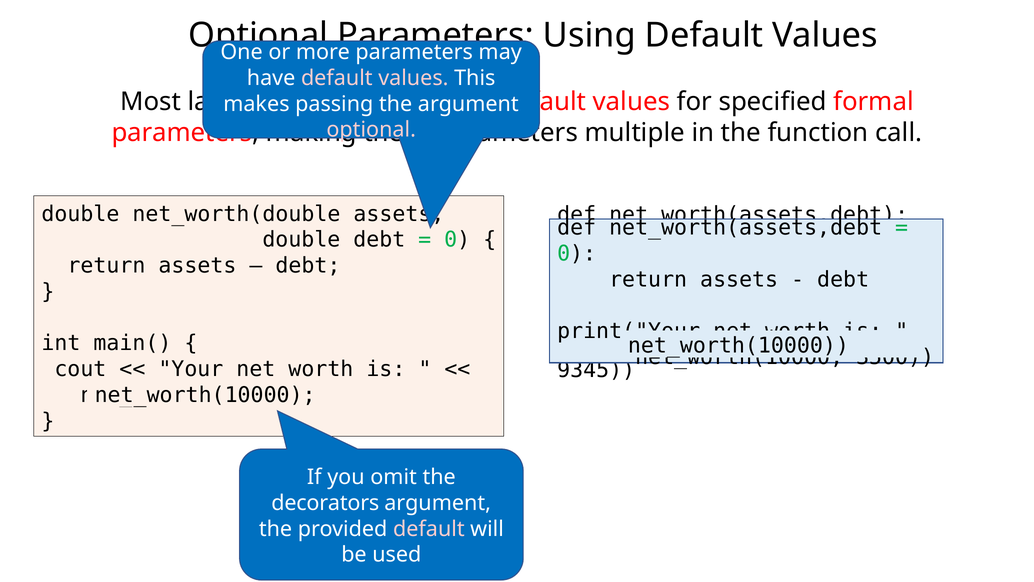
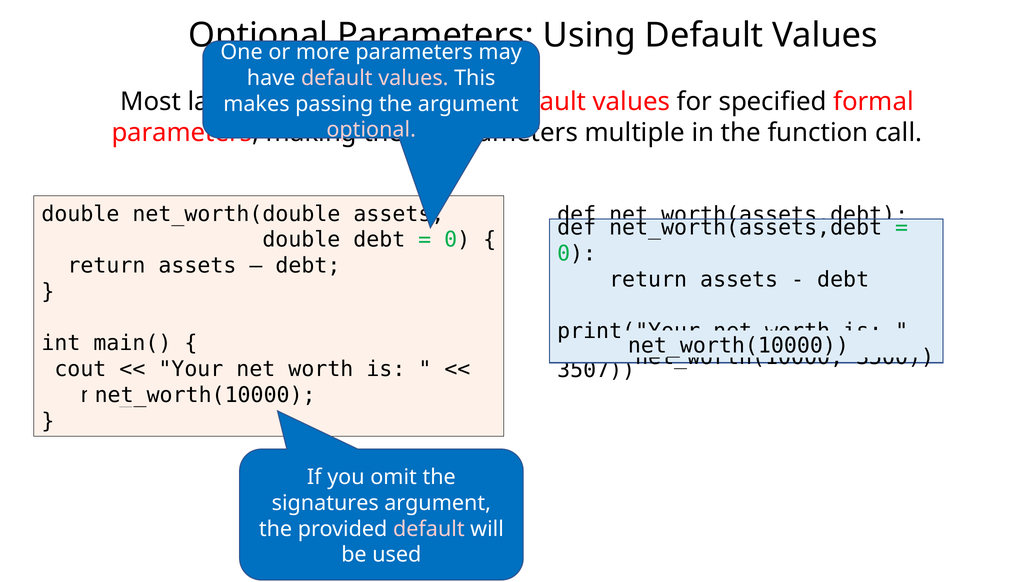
9345: 9345 -> 3507 (596, 370)
decorators: decorators -> signatures (325, 503)
